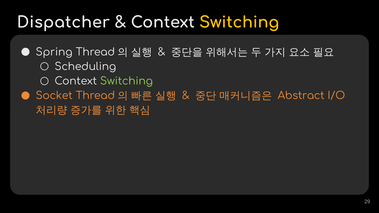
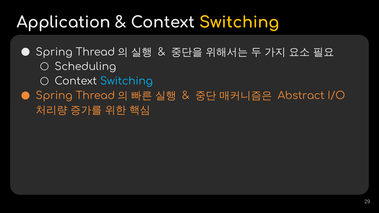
Dispatcher: Dispatcher -> Application (63, 22)
Switching colour: light green -> light blue (126, 81)
Socket: Socket -> Spring (54, 96)
